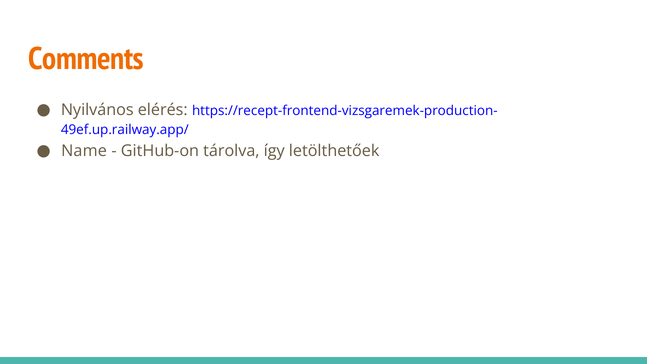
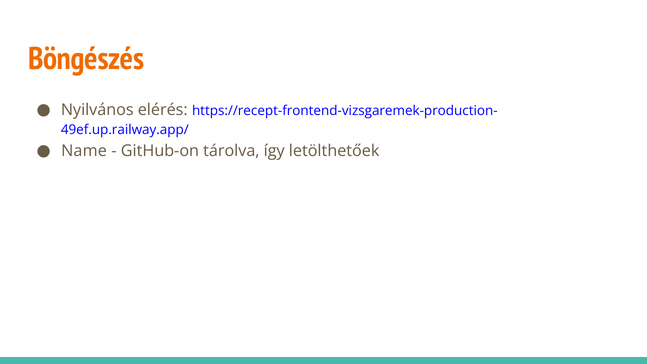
Comments: Comments -> Böngészés (86, 59)
